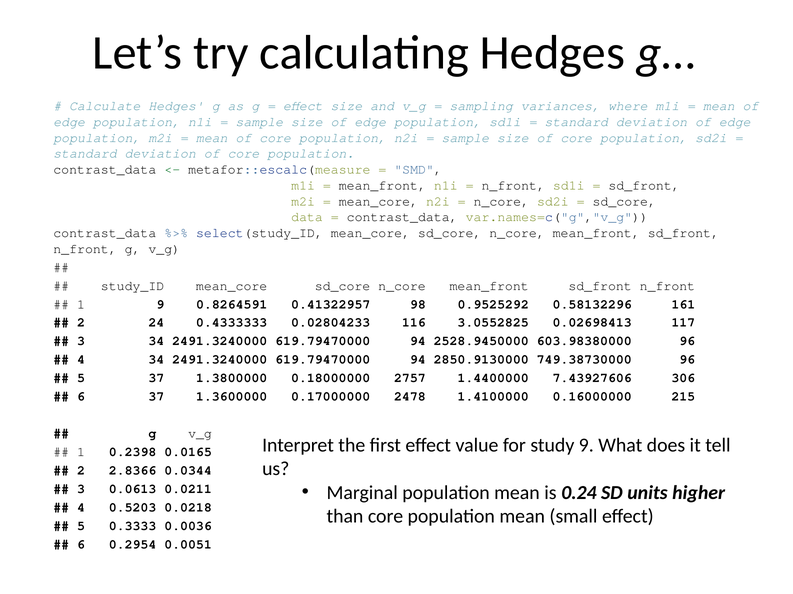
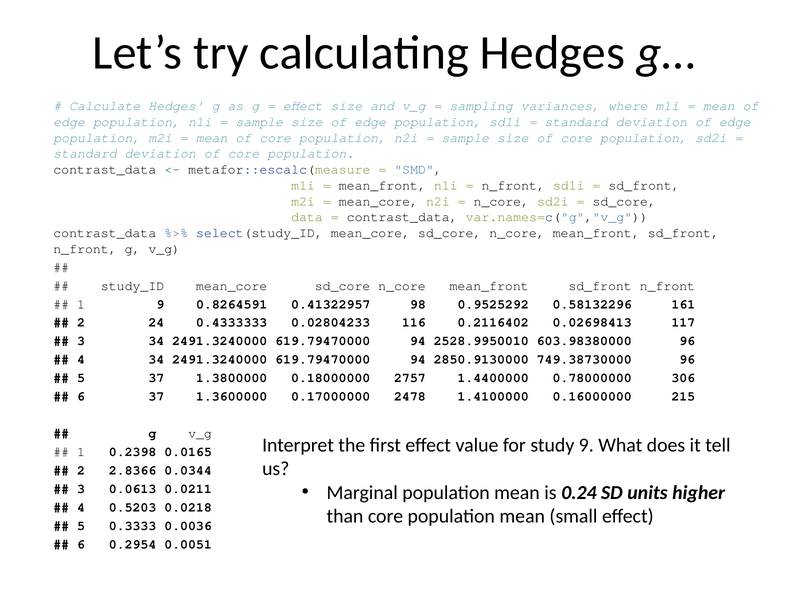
3.0552825: 3.0552825 -> 0.2116402 (493, 323)
2528.9450000: 2528.9450000 -> 2528.9950010 (481, 342)
7.43927606: 7.43927606 -> 0.78000000 (592, 379)
